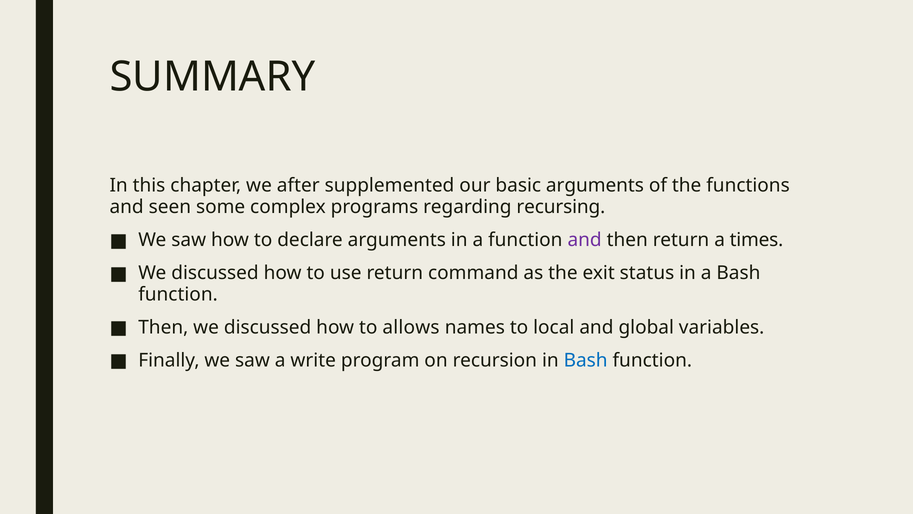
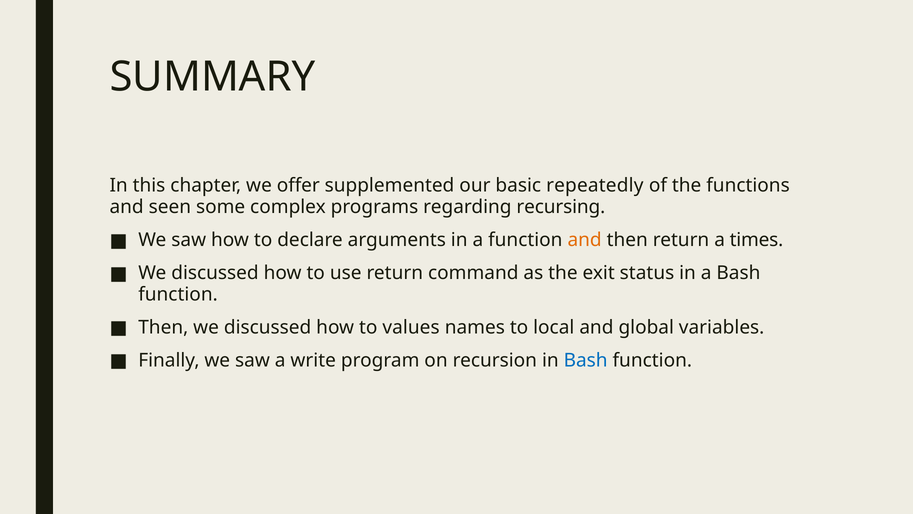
after: after -> offer (298, 186)
basic arguments: arguments -> repeatedly (595, 186)
and colour: purple -> orange (585, 240)
allows: allows -> values (411, 327)
